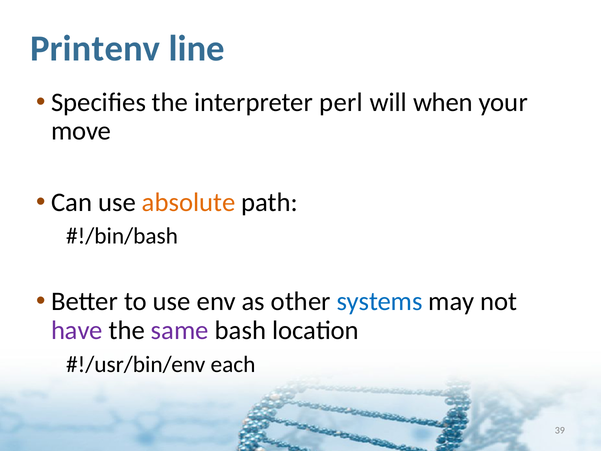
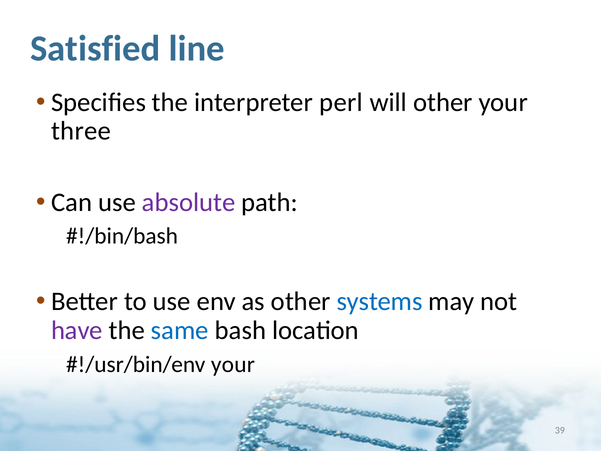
Printenv: Printenv -> Satisfied (95, 48)
will when: when -> other (443, 102)
move: move -> three (81, 131)
absolute colour: orange -> purple (189, 202)
same colour: purple -> blue (180, 330)
each: each -> your (233, 364)
